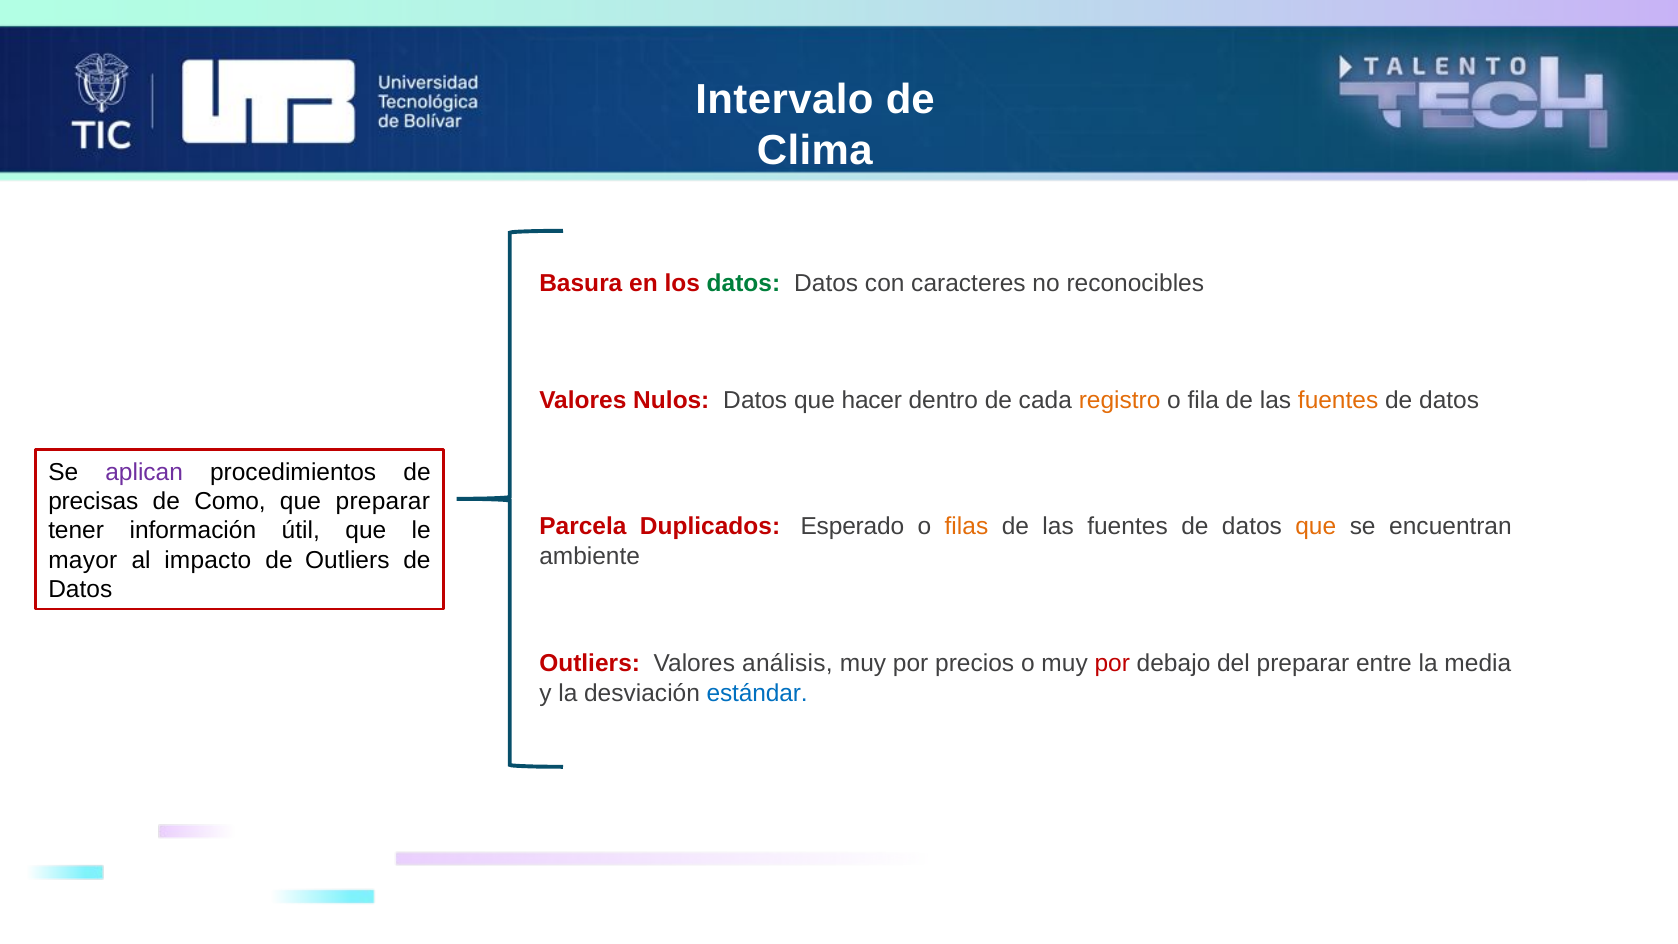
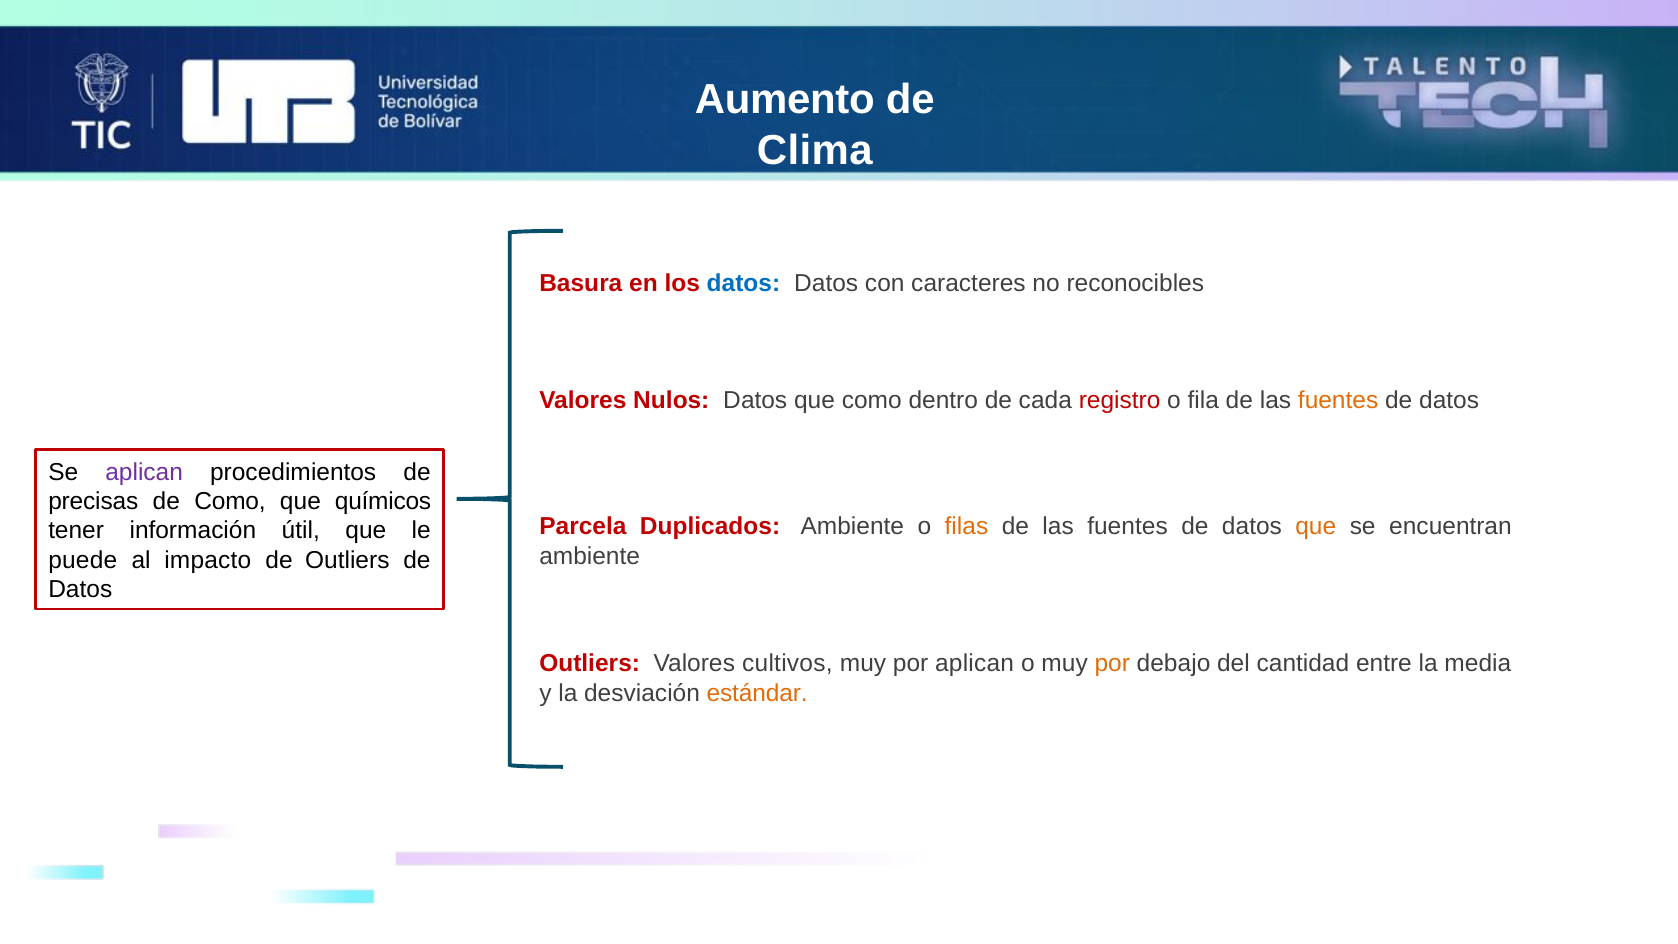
Intervalo: Intervalo -> Aumento (785, 100)
datos colour: green -> blue (743, 284)
que hacer: hacer -> como (872, 400)
registro colour: orange -> red (1120, 400)
que preparar: preparar -> químicos (383, 501)
Duplicados Esperado: Esperado -> Ambiente (852, 527)
mayor: mayor -> puede (83, 560)
análisis: análisis -> cultivos (787, 664)
por precios: precios -> aplican (975, 664)
por colour: red -> orange (1112, 664)
del preparar: preparar -> cantidad (1303, 664)
estándar colour: blue -> orange (757, 693)
